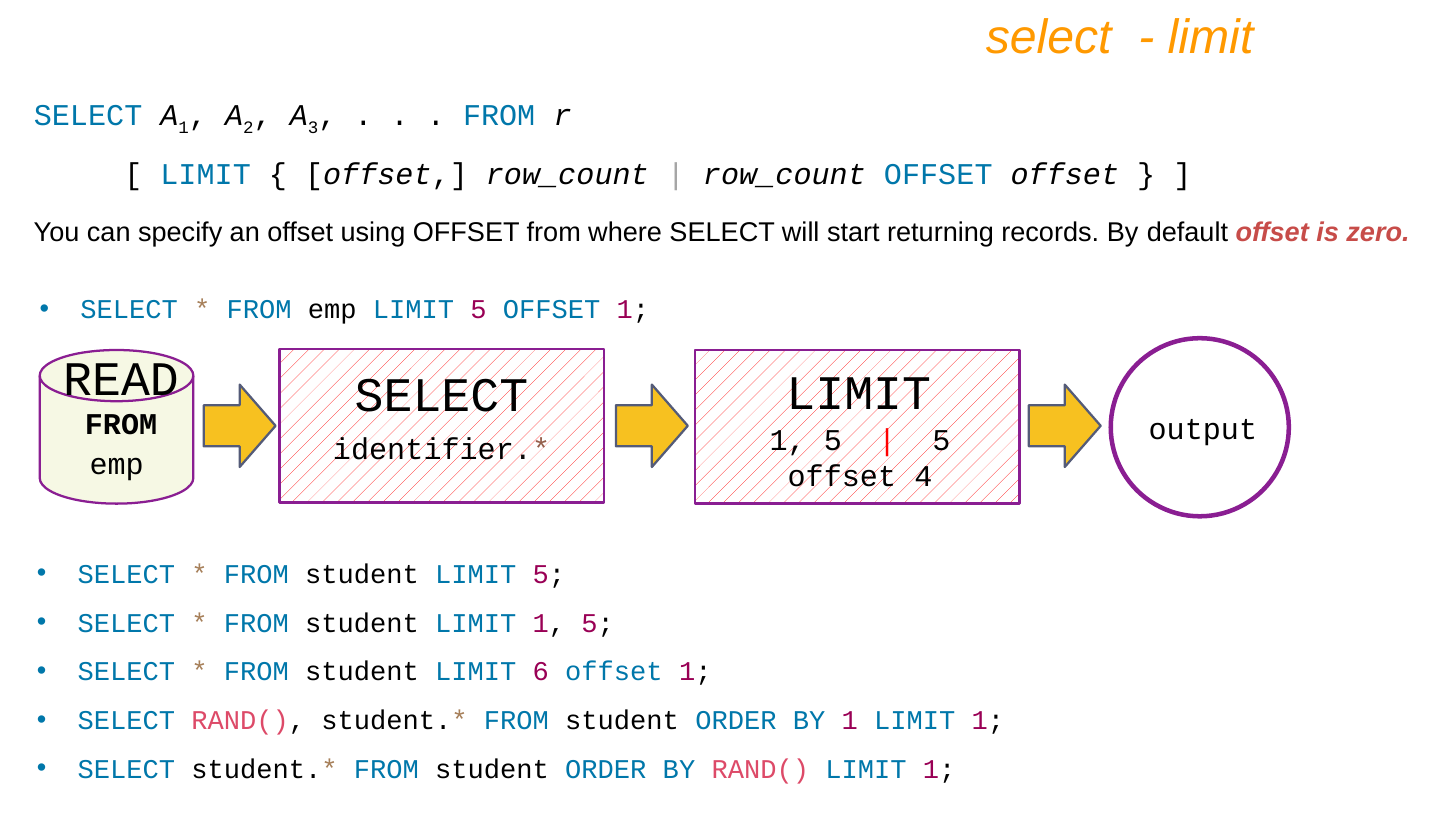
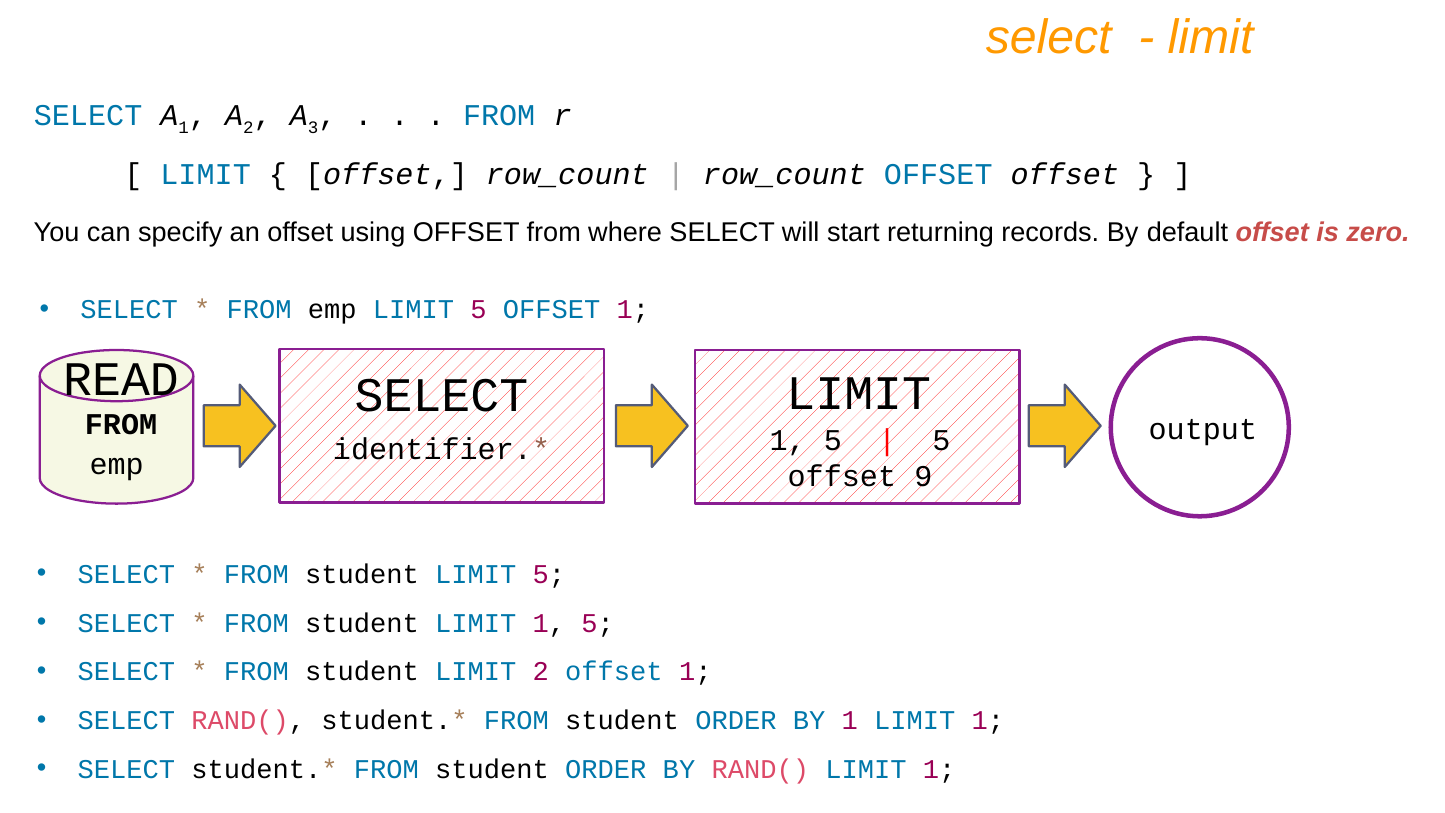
4: 4 -> 9 (923, 477)
LIMIT 6: 6 -> 2 (541, 672)
